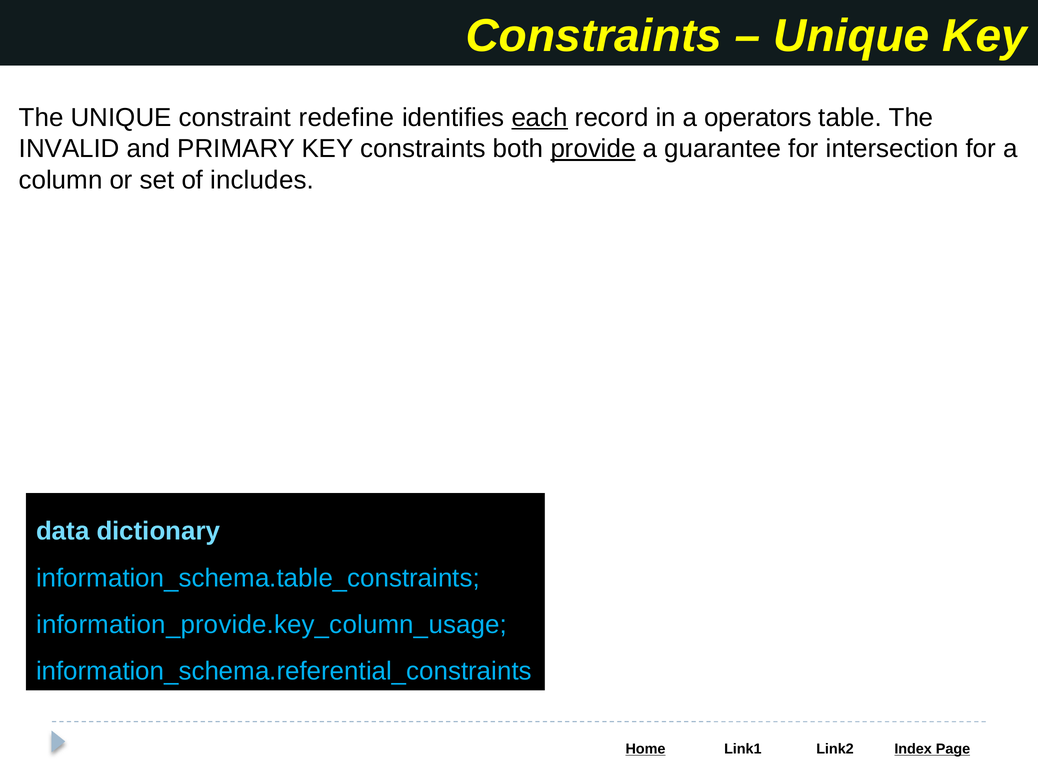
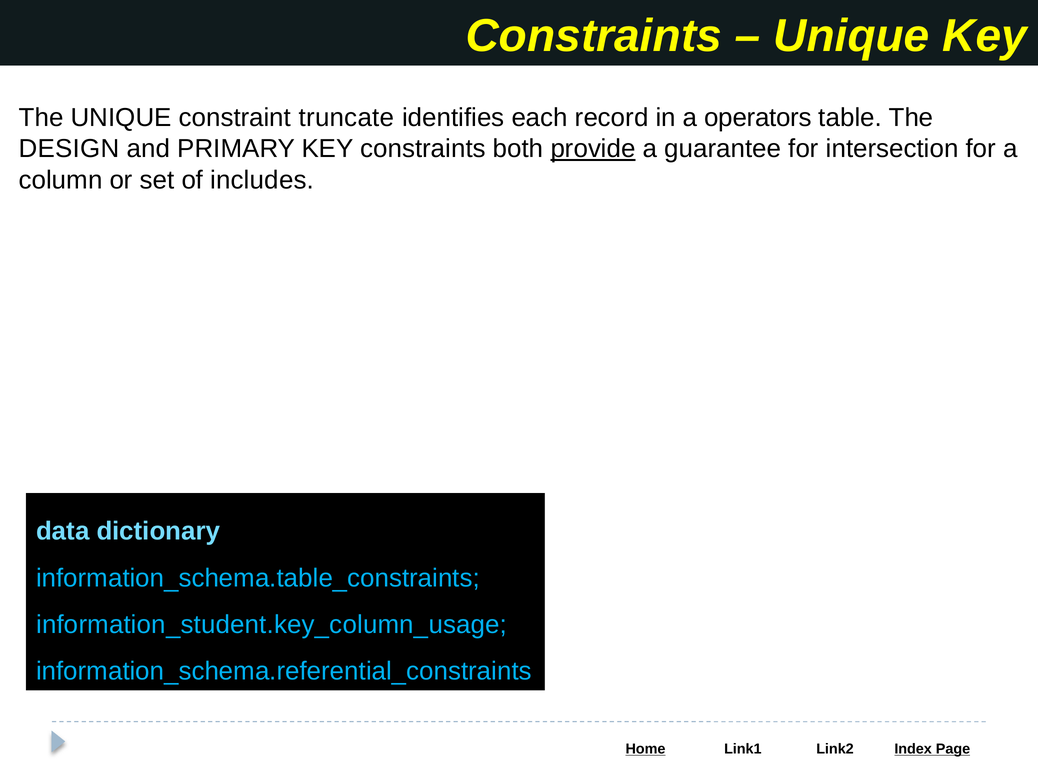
redefine: redefine -> truncate (346, 118)
each underline: present -> none (540, 118)
INVALID: INVALID -> DESIGN (69, 149)
information_provide.key_column_usage: information_provide.key_column_usage -> information_student.key_column_usage (272, 624)
